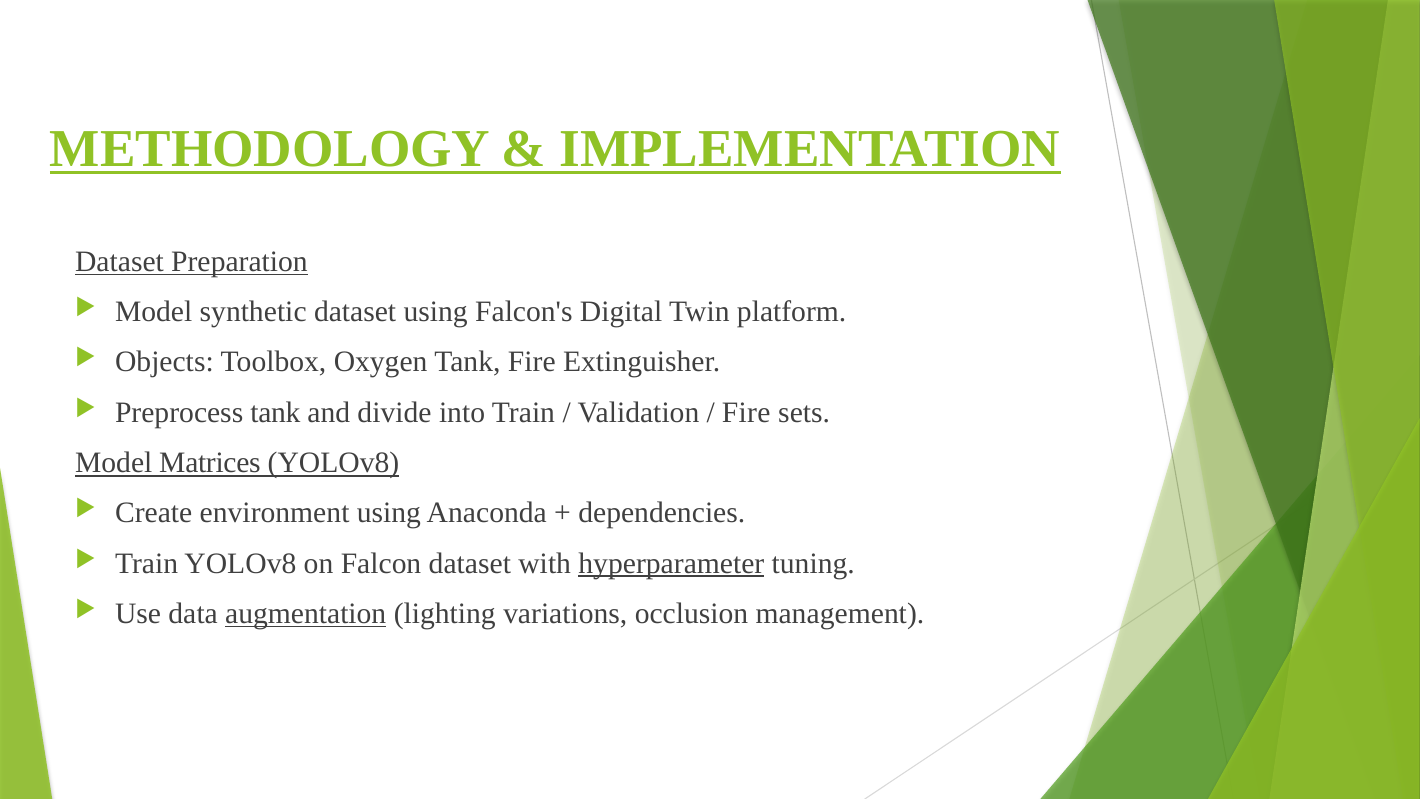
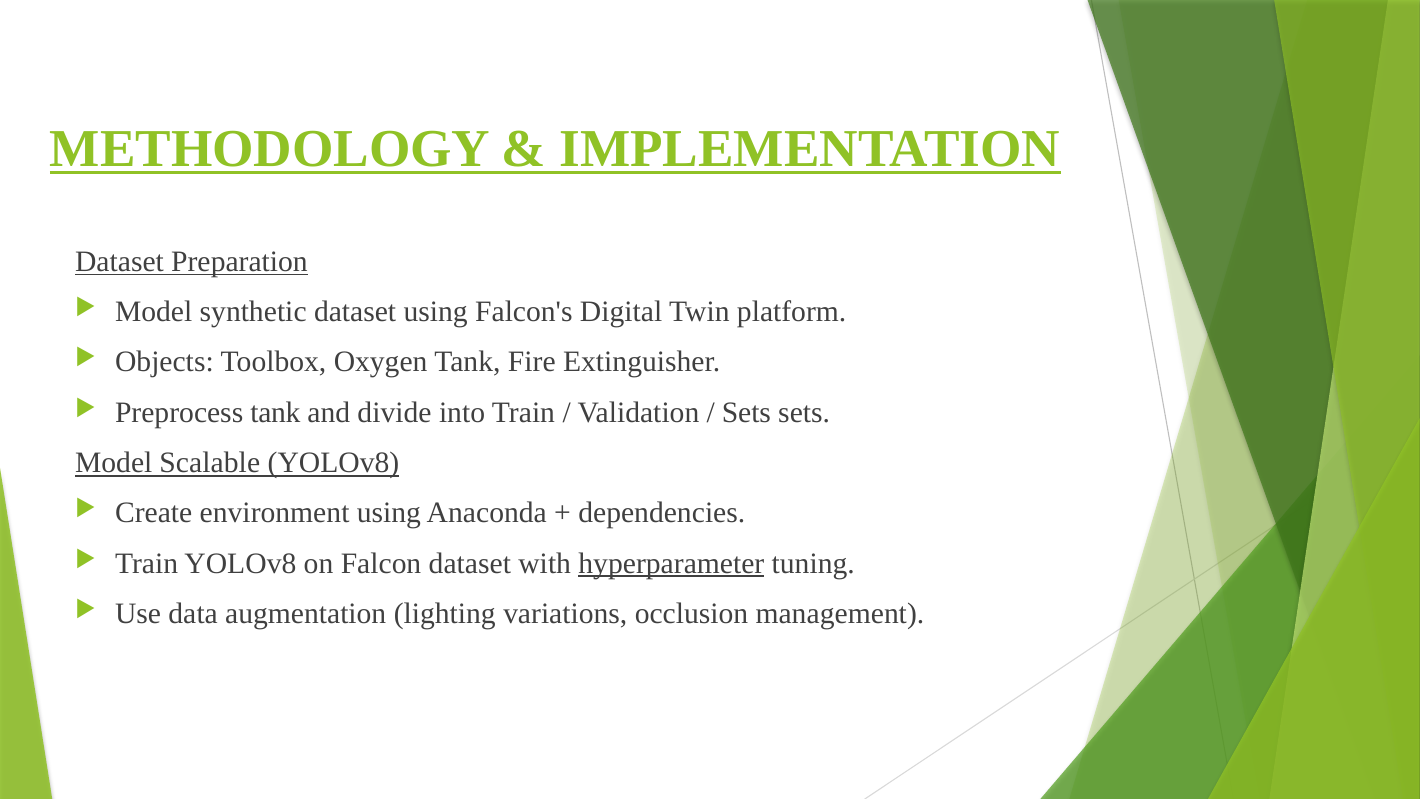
Fire: Fire -> Sets (746, 412)
Matrices: Matrices -> Scalable (210, 463)
augmentation underline: present -> none (306, 614)
